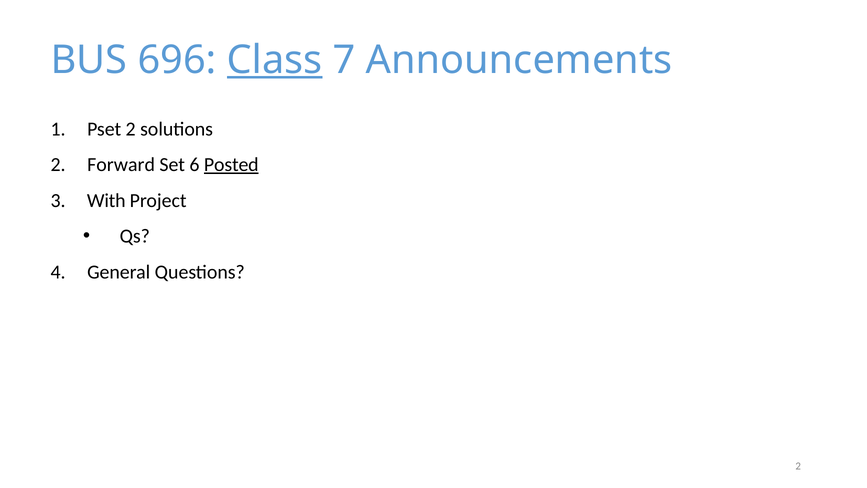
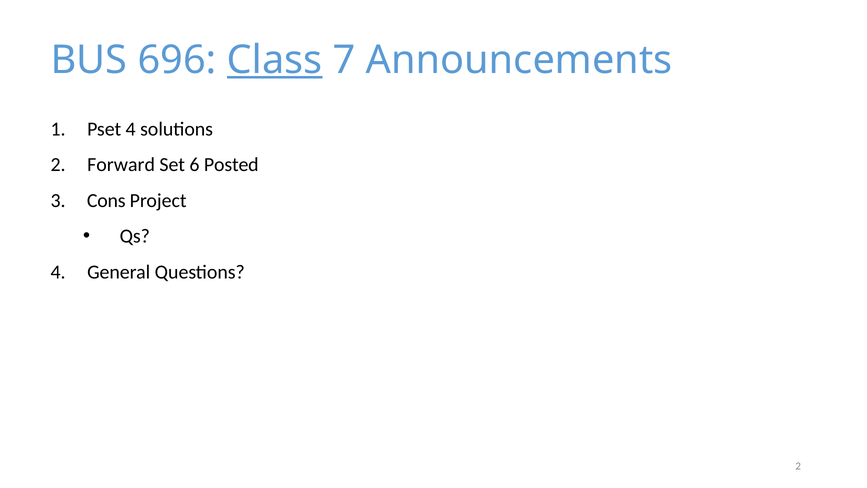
Pset 2: 2 -> 4 (131, 129)
Posted underline: present -> none (231, 165)
With: With -> Cons (106, 200)
